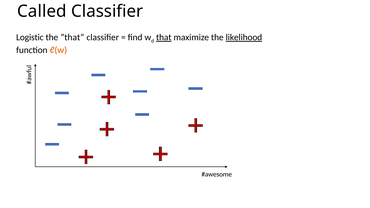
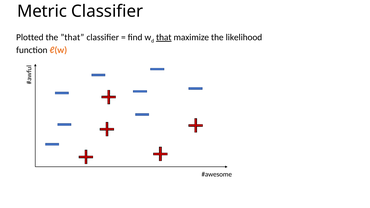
Called: Called -> Metric (42, 11)
Logistic: Logistic -> Plotted (30, 37)
likelihood underline: present -> none (244, 37)
